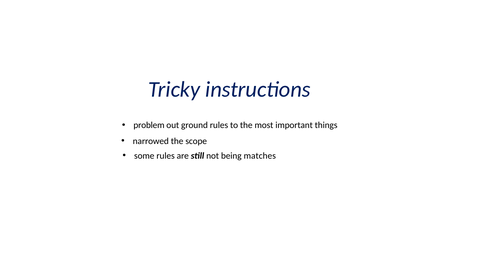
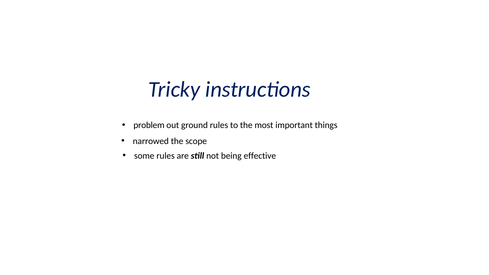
matches: matches -> effective (260, 156)
